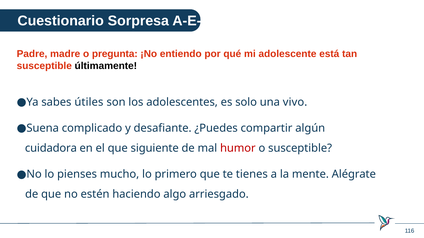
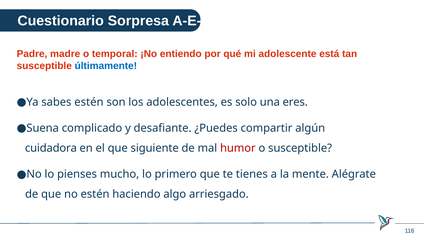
pregunta: pregunta -> temporal (115, 54)
últimamente colour: black -> blue (106, 66)
sabes útiles: útiles -> estén (89, 102)
vivo: vivo -> eres (295, 102)
